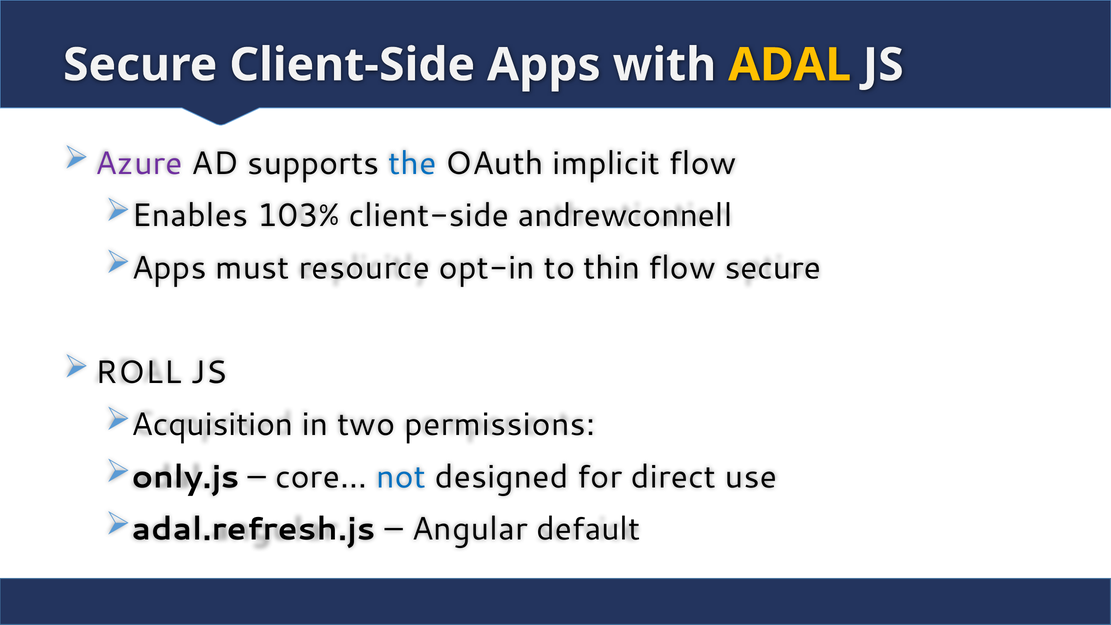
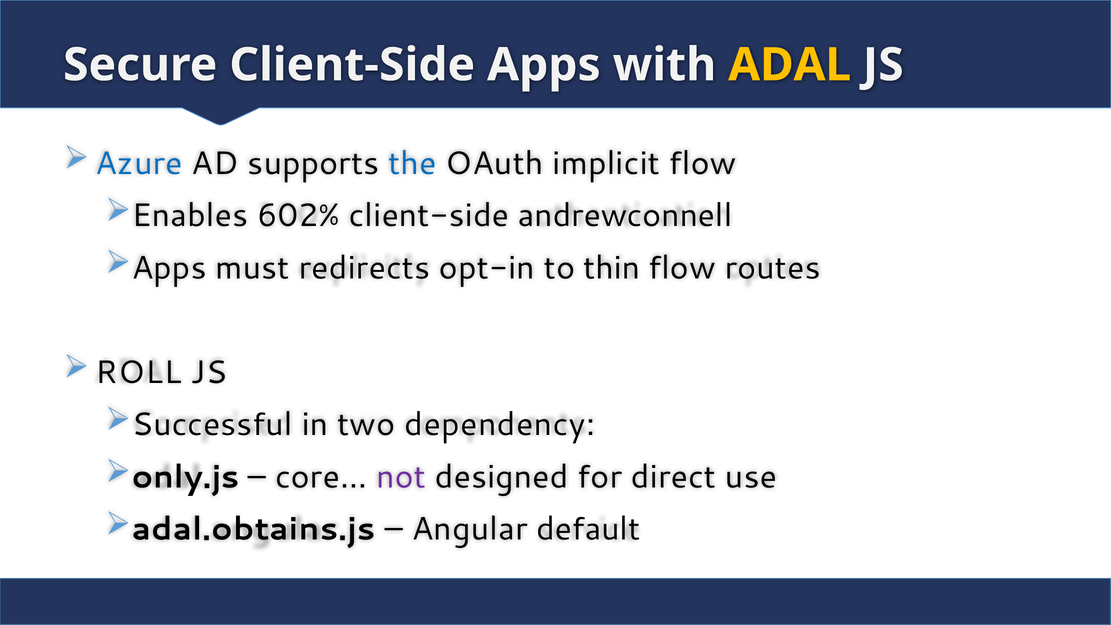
Azure colour: purple -> blue (139, 163)
103%: 103% -> 602% (298, 216)
resource: resource -> redirects (364, 268)
flow secure: secure -> routes (773, 268)
Acquisition: Acquisition -> Successful (212, 425)
permissions: permissions -> dependency (500, 425)
not colour: blue -> purple (401, 477)
adal.refresh.js: adal.refresh.js -> adal.obtains.js (254, 529)
